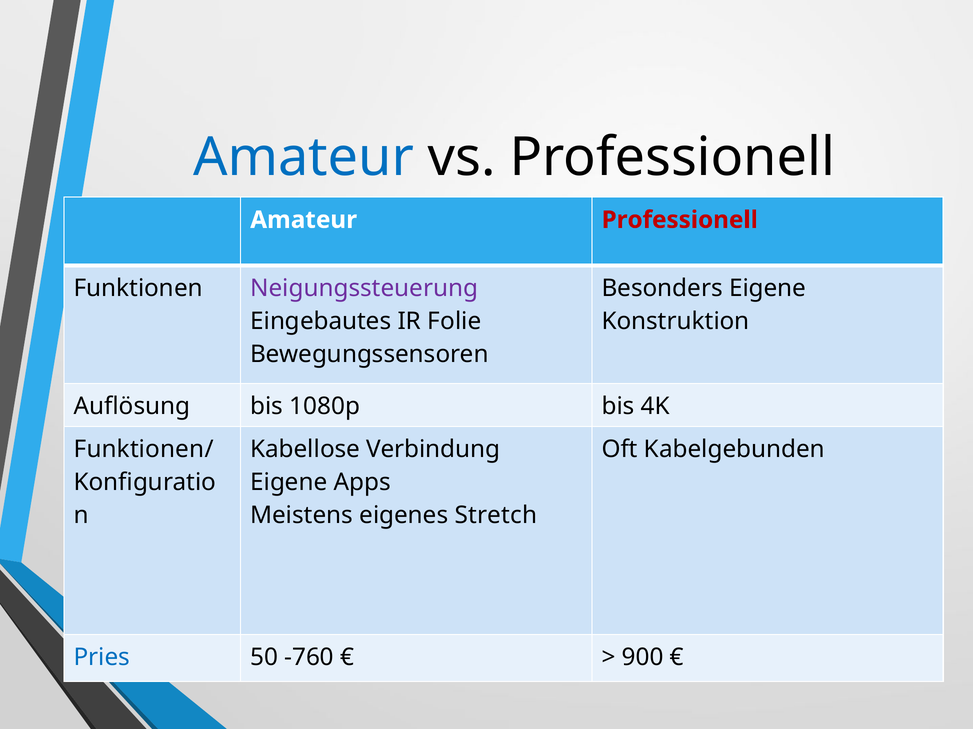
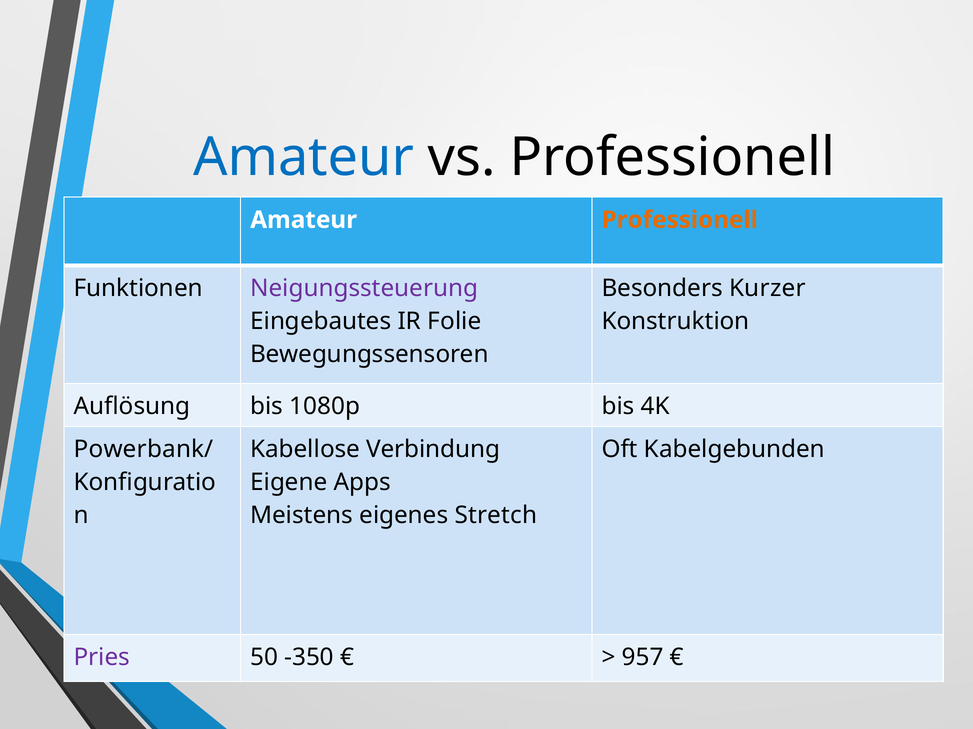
Professionell colour: red -> orange (680, 220)
Besonders Eigene: Eigene -> Kurzer (767, 289)
Funktionen/: Funktionen/ -> Powerbank/ (144, 450)
Pries colour: blue -> purple (102, 658)
-760: -760 -> -350 (309, 658)
900: 900 -> 957 (643, 658)
